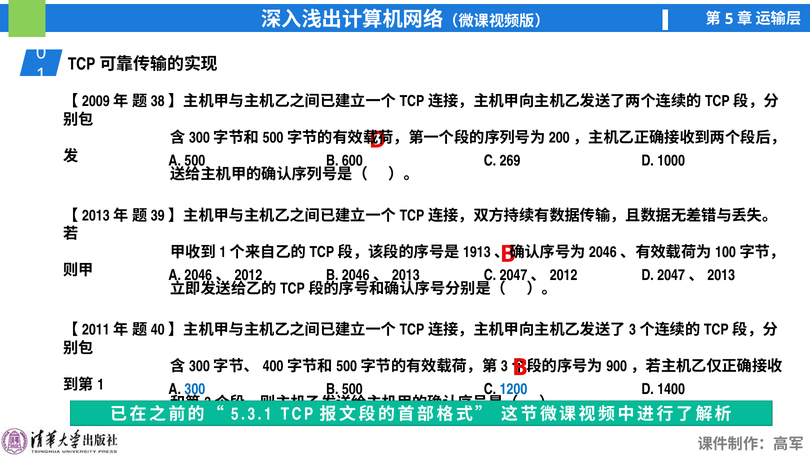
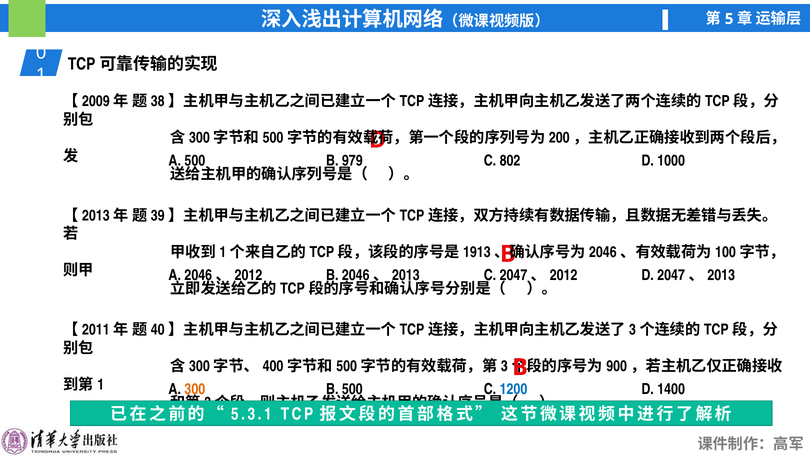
600: 600 -> 979 (352, 161)
269: 269 -> 802 (510, 161)
300 colour: blue -> orange (195, 389)
